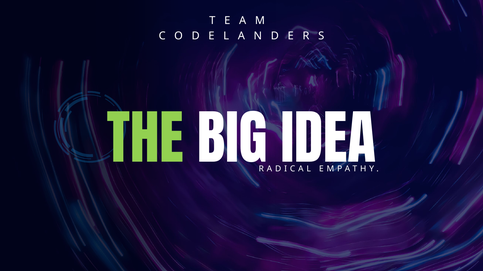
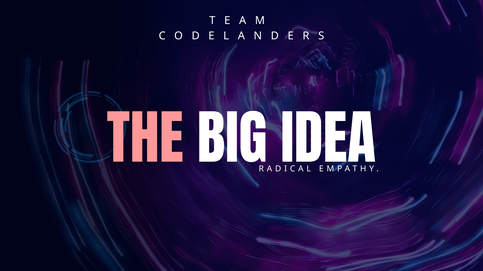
THE colour: light green -> pink (145, 143)
